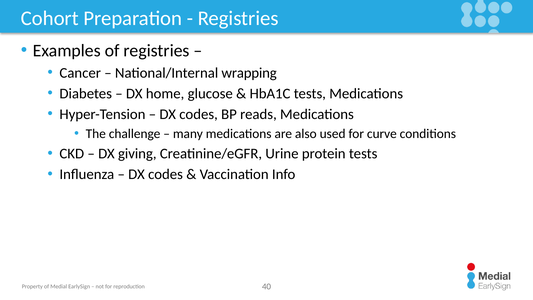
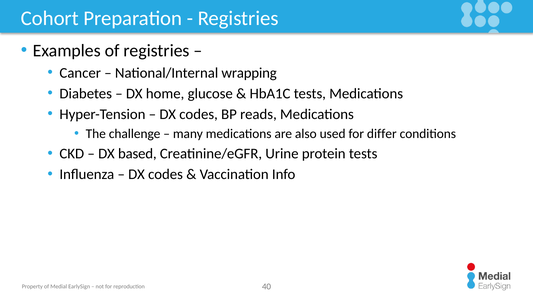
curve: curve -> differ (382, 134)
giving: giving -> based (137, 154)
